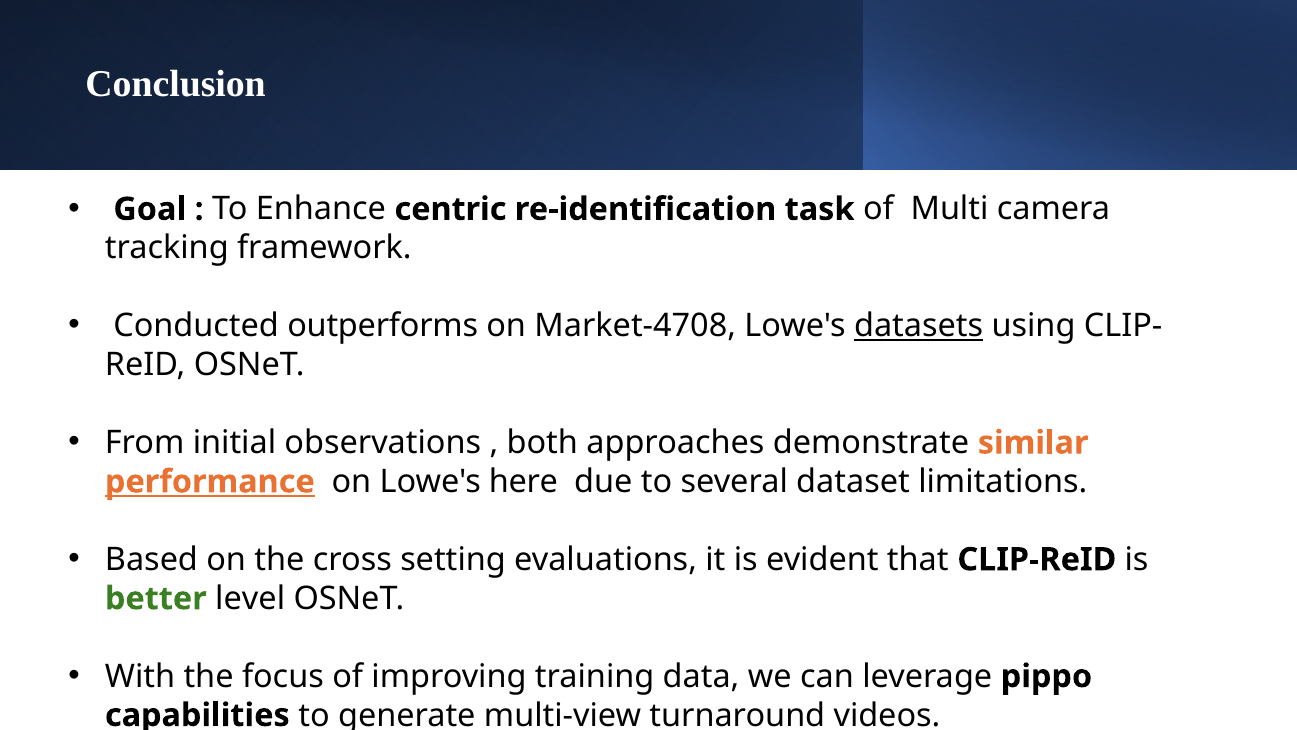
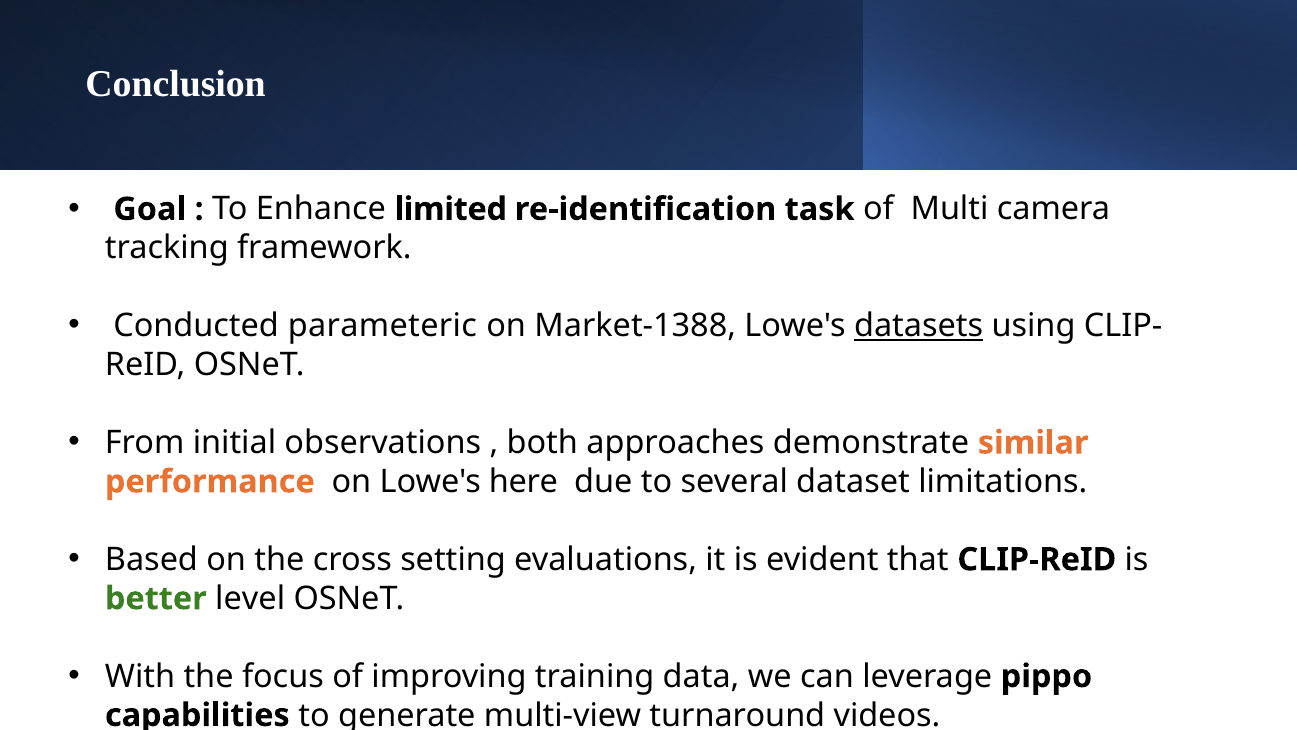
centric: centric -> limited (451, 209)
outperforms: outperforms -> parameteric (382, 326)
Market-4708: Market-4708 -> Market-1388 (635, 326)
performance underline: present -> none (210, 481)
